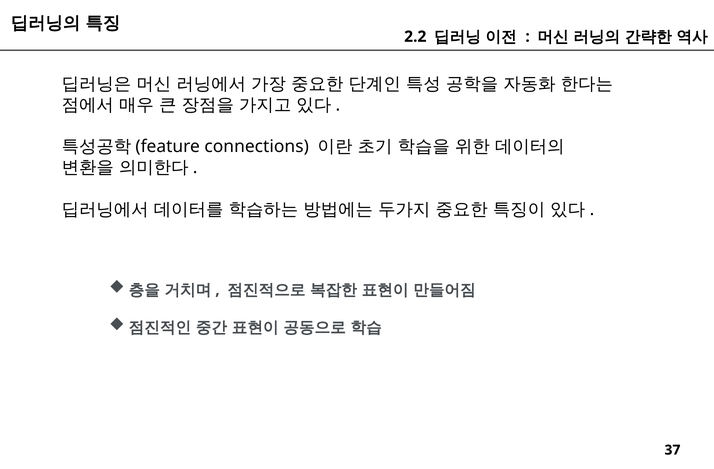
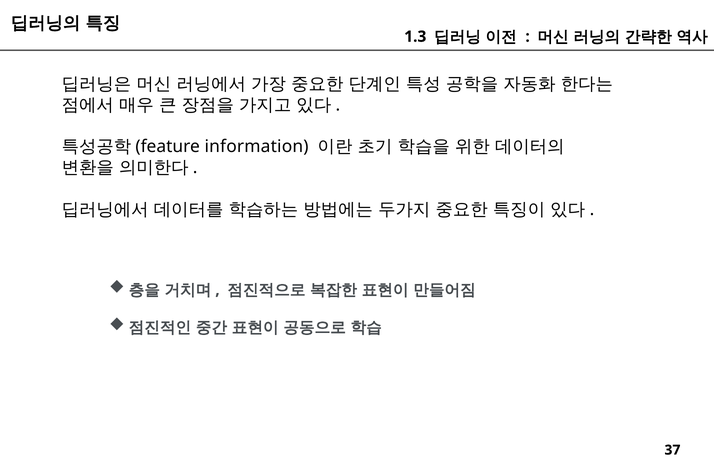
2.2: 2.2 -> 1.3 (415, 37)
connections: connections -> information (257, 147)
